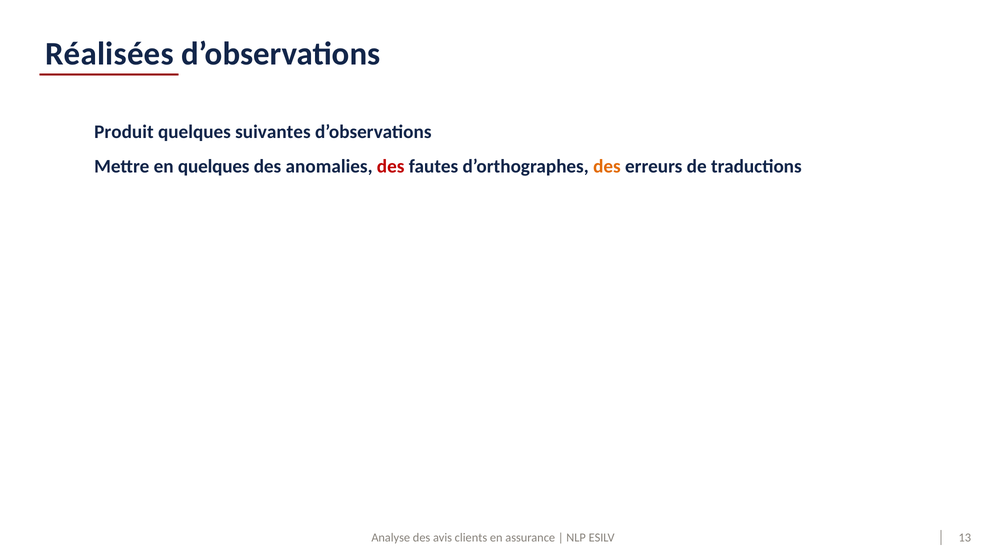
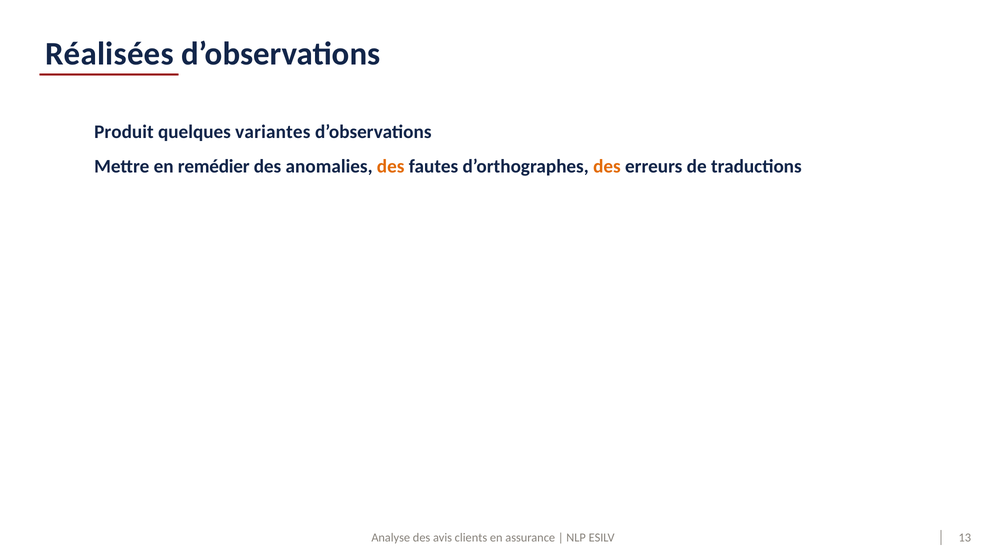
suivantes: suivantes -> variantes (273, 132)
en quelques: quelques -> remédier (214, 166)
des colour: red -> orange (391, 166)
